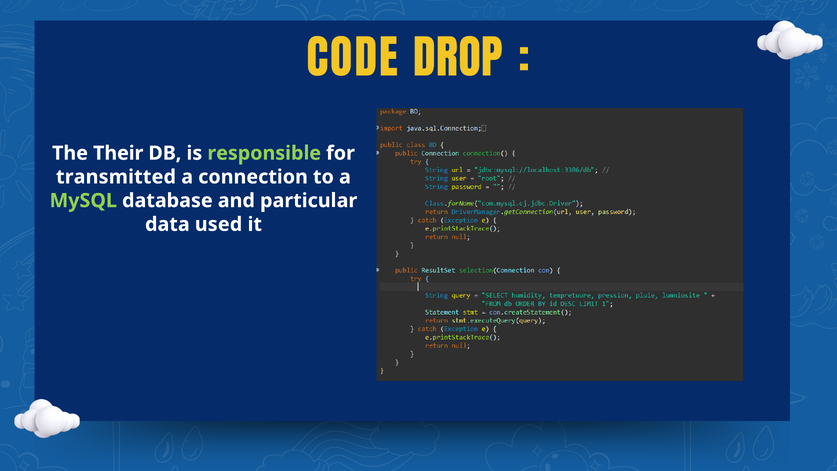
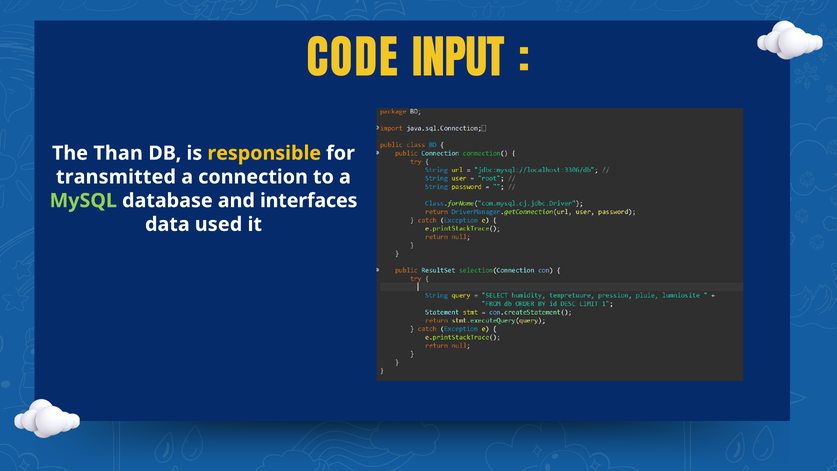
DROP: DROP -> INPUT (459, 60)
Their: Their -> Than (118, 153)
responsible colour: light green -> yellow (264, 153)
particular: particular -> interfaces (309, 201)
